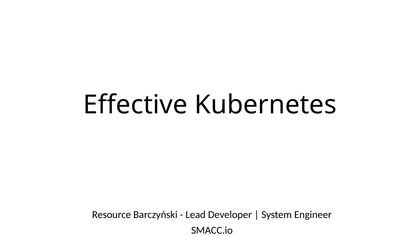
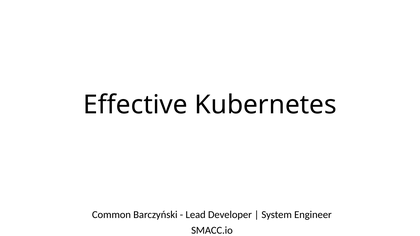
Resource: Resource -> Common (111, 215)
